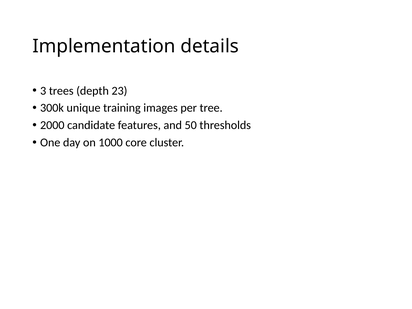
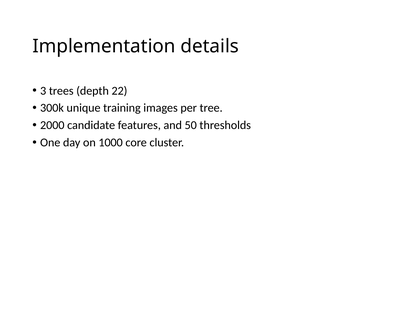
23: 23 -> 22 (119, 91)
